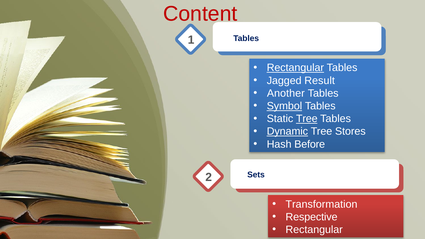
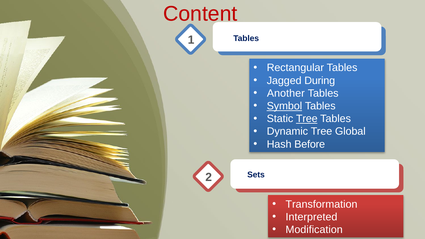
Rectangular underline: present -> none (295, 68)
Result: Result -> During (320, 81)
Dynamic underline: present -> none (287, 132)
Stores: Stores -> Global (350, 132)
Respective: Respective -> Interpreted (311, 217)
Rectangular: Rectangular -> Modification (314, 230)
